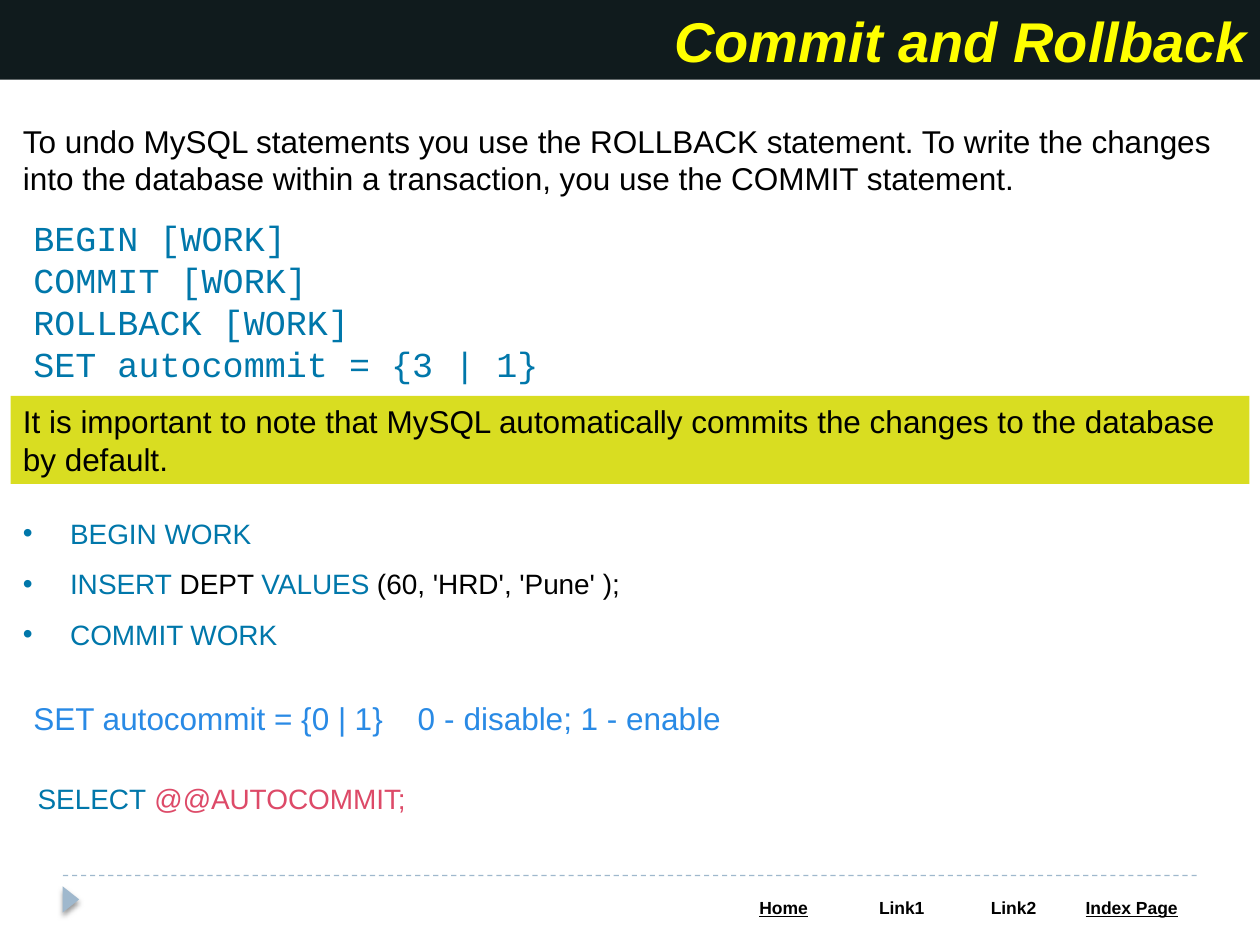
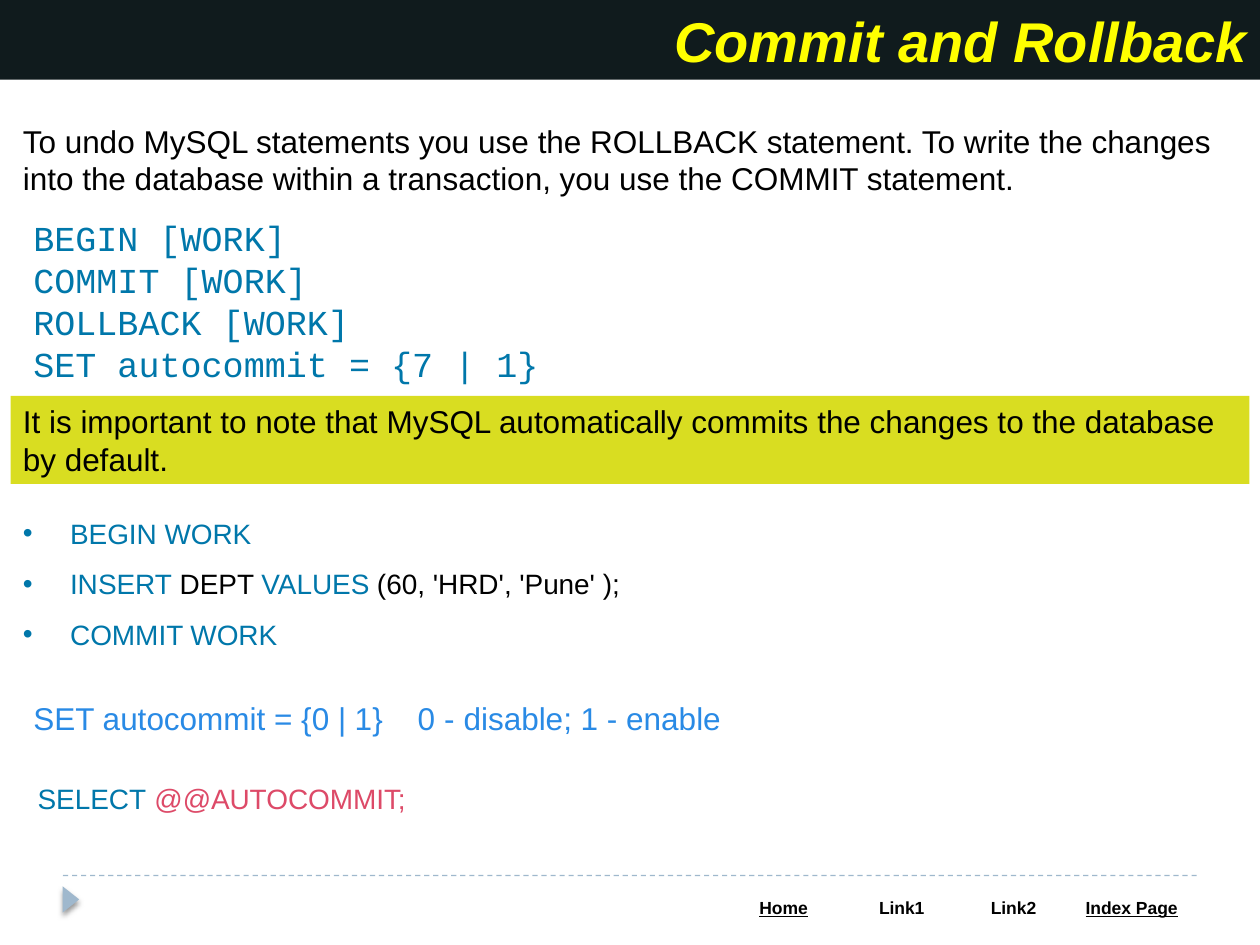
3: 3 -> 7 (412, 366)
